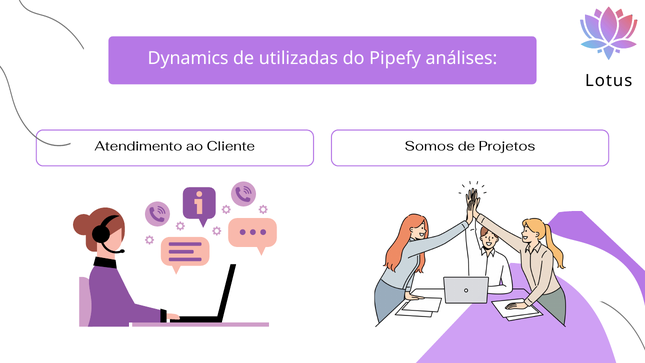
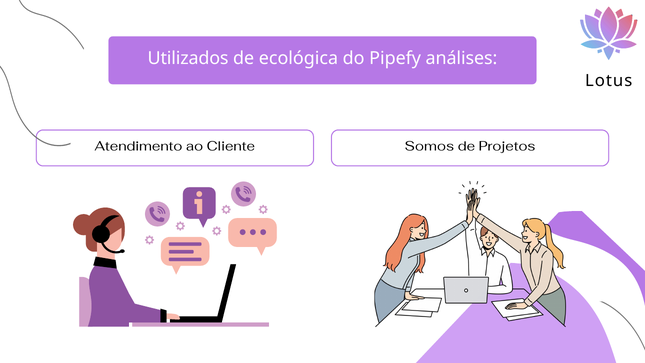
Dynamics: Dynamics -> Utilizados (188, 58)
utilizadas: utilizadas -> ecológica (298, 58)
